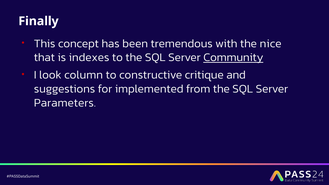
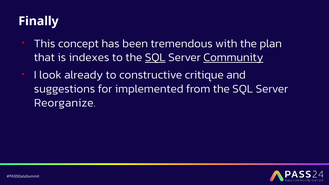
nice: nice -> plan (271, 43)
SQL underline: none -> present (155, 57)
column: column -> already (84, 75)
Parameters: Parameters -> Reorganize (65, 103)
